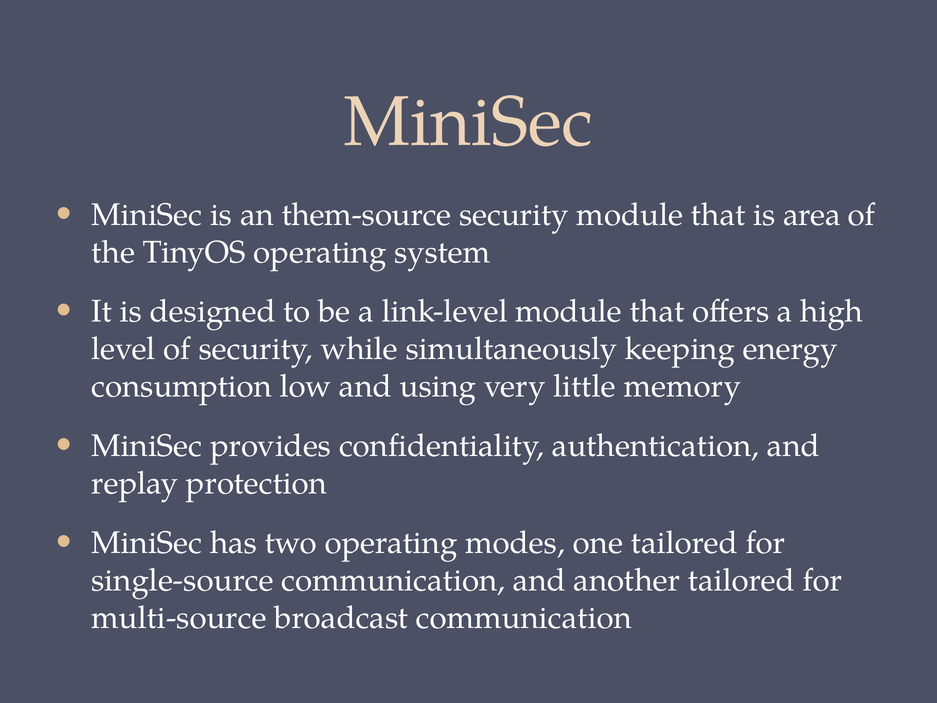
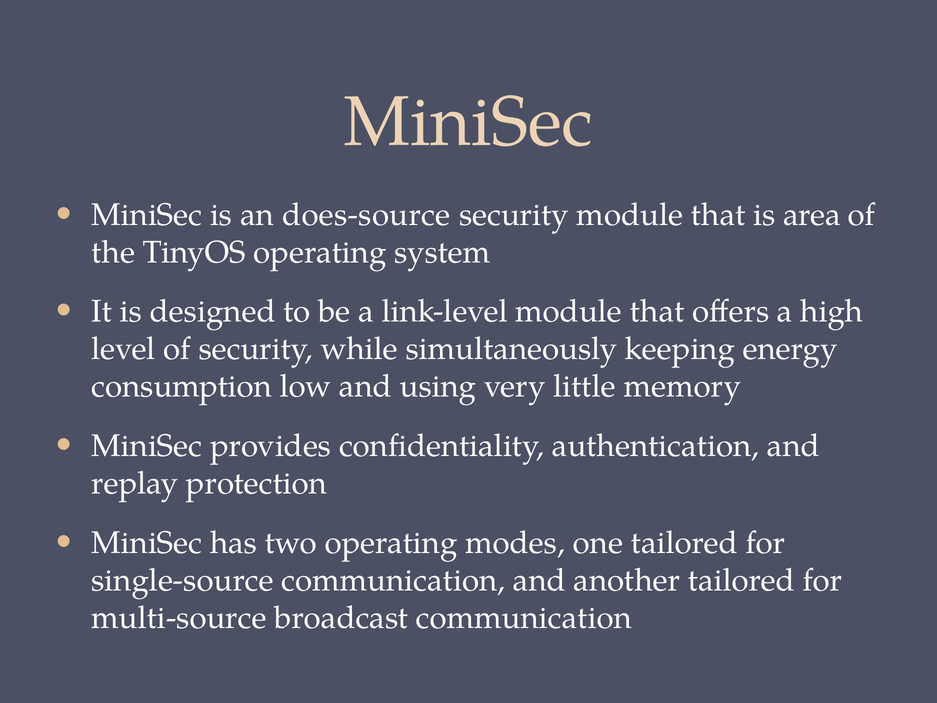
them-source: them-source -> does-source (366, 215)
